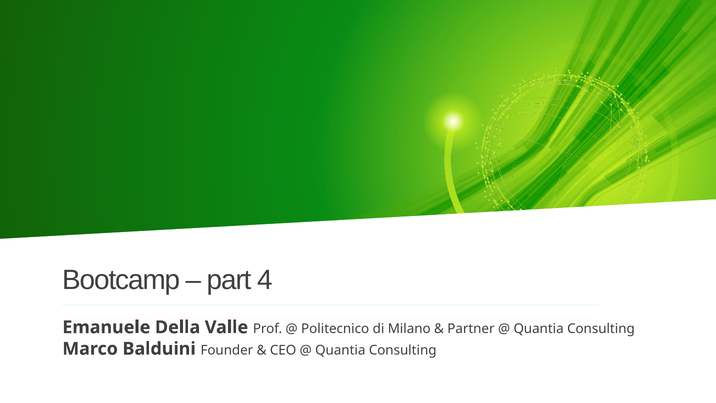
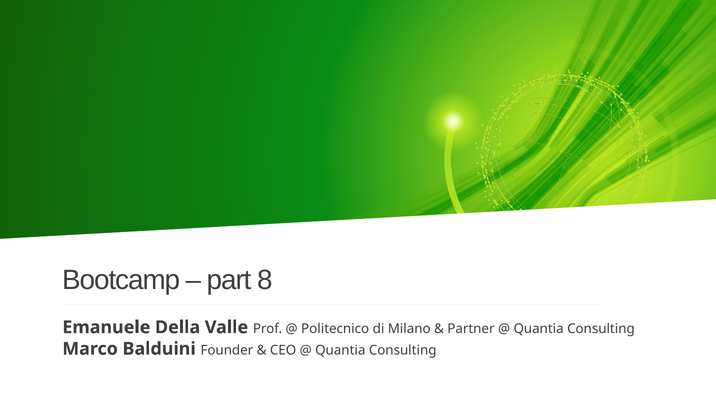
4: 4 -> 8 (265, 280)
